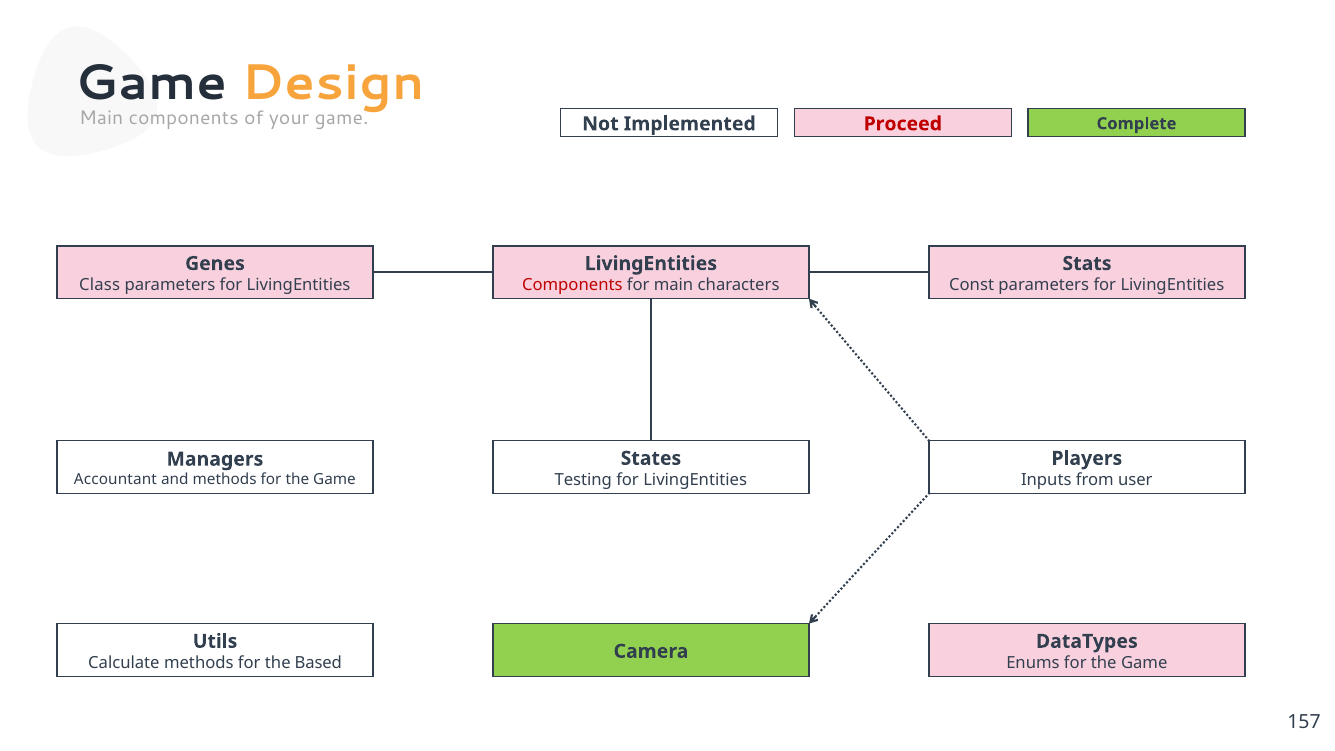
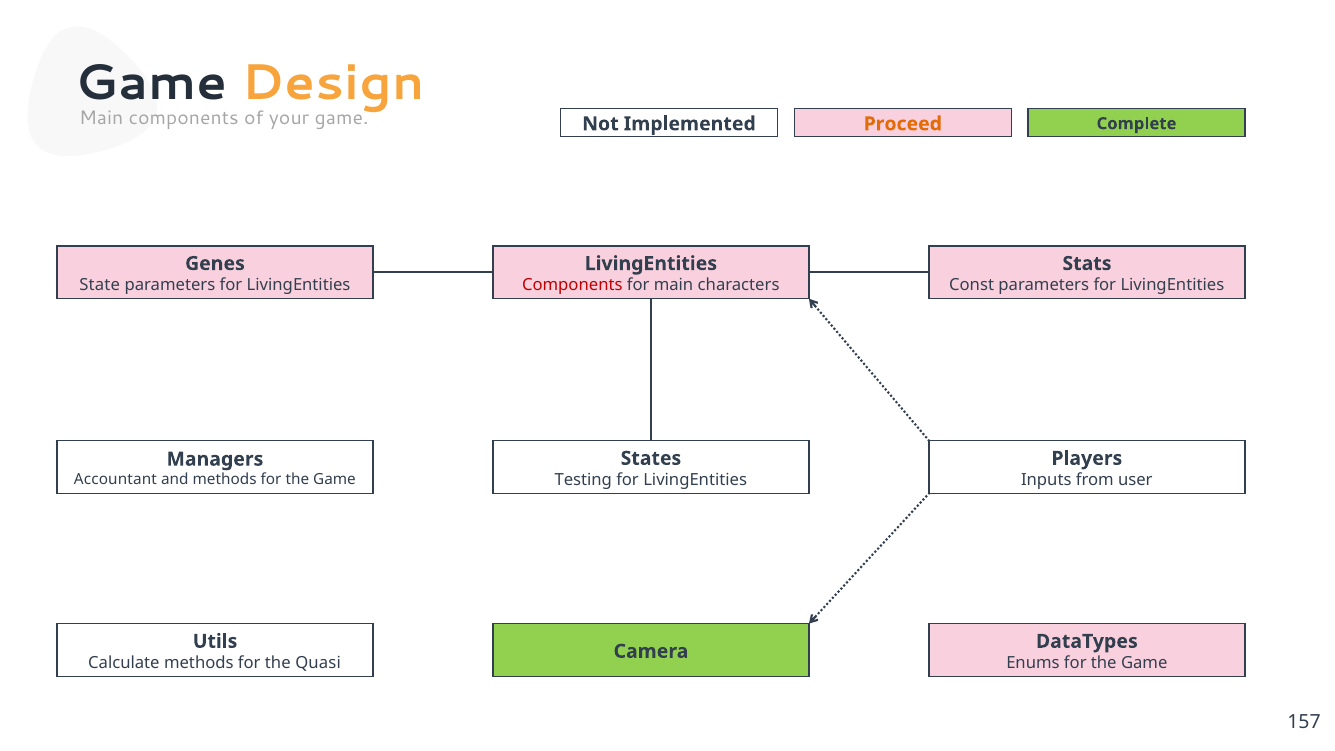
Proceed colour: red -> orange (903, 124)
Class: Class -> State (100, 285)
Based: Based -> Quasi (318, 663)
